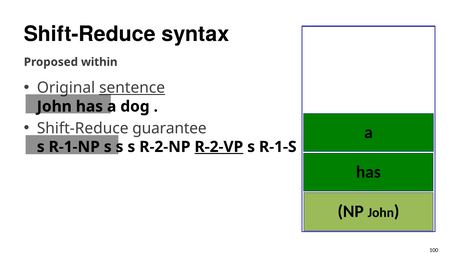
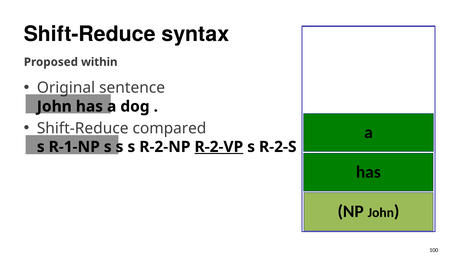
sentence underline: present -> none (132, 88)
guarantee: guarantee -> compared (169, 128)
R-1-S: R-1-S -> R-2-S (278, 147)
